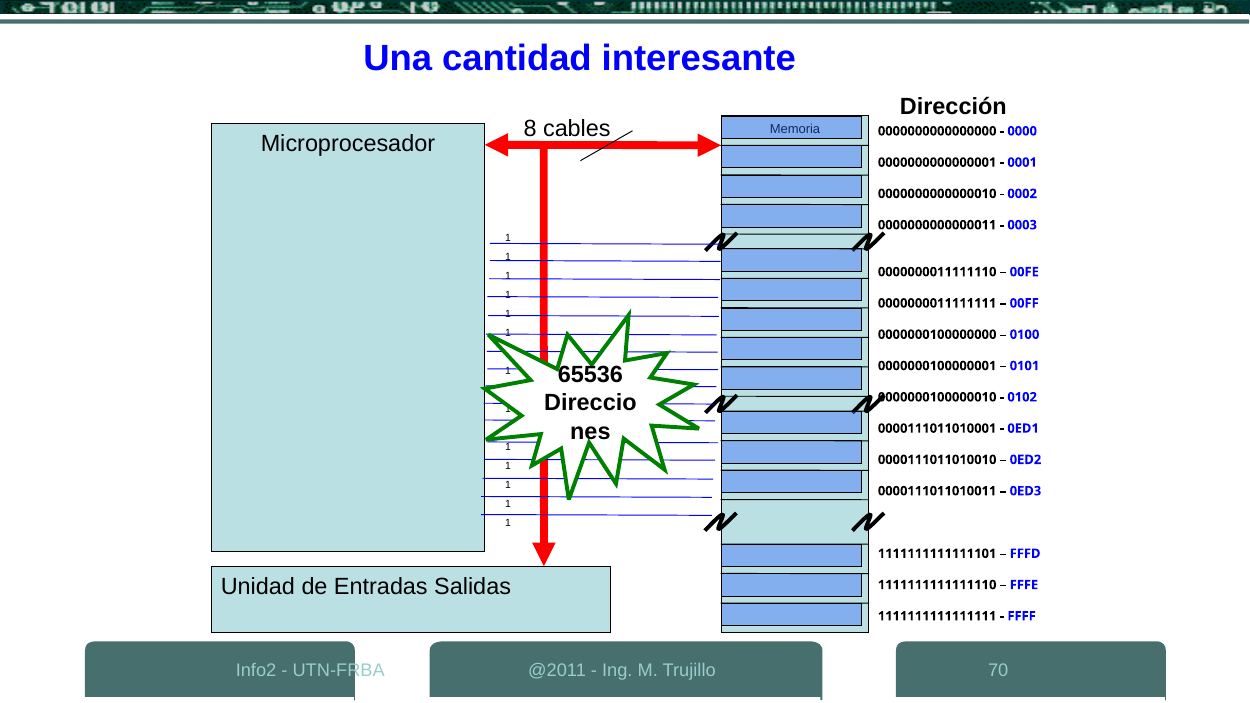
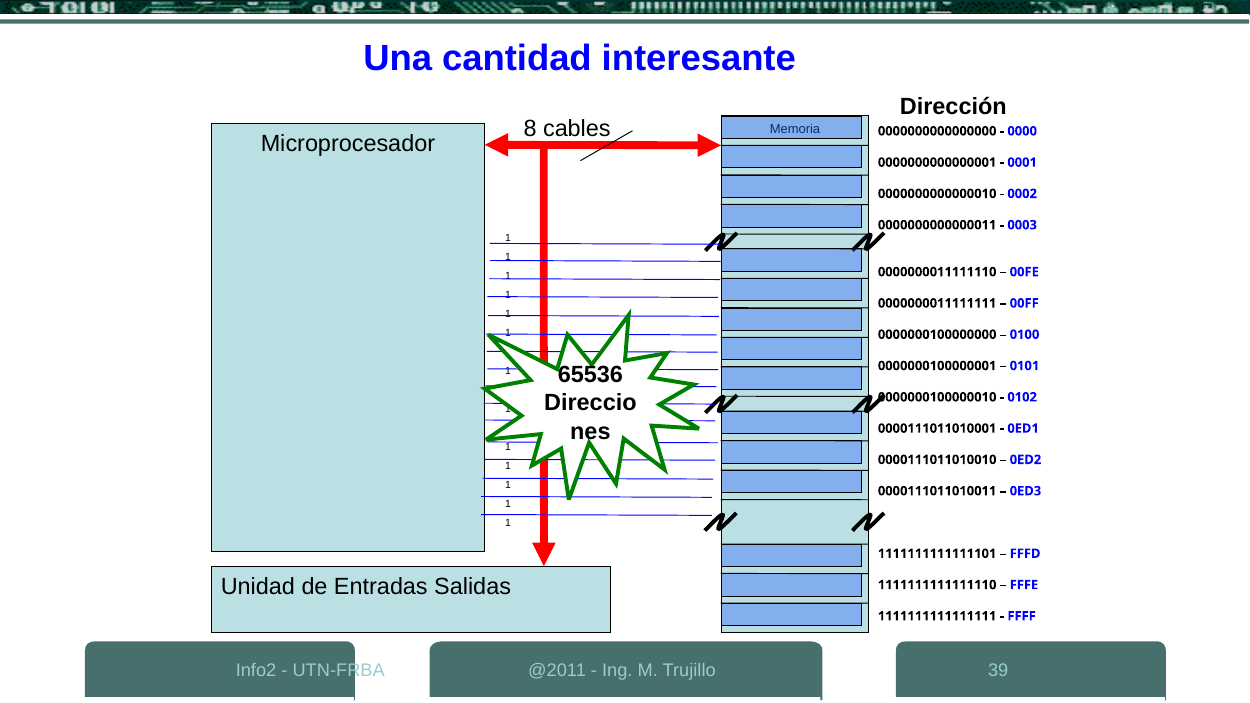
70: 70 -> 39 (998, 671)
